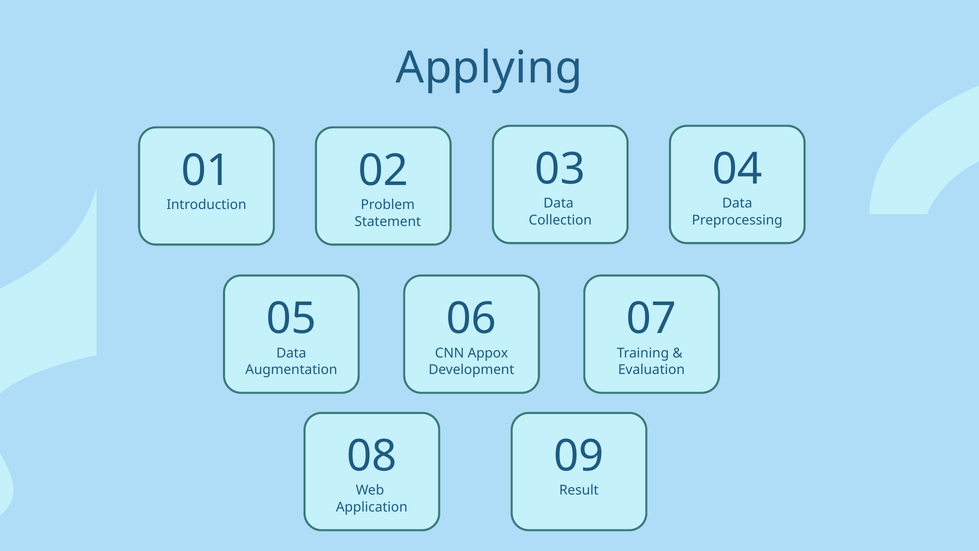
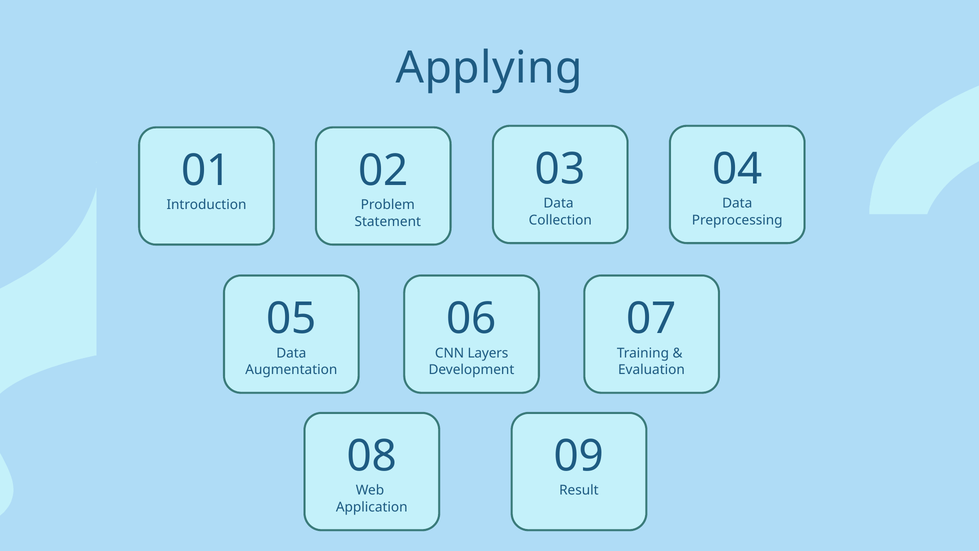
Appox: Appox -> Layers (488, 353)
